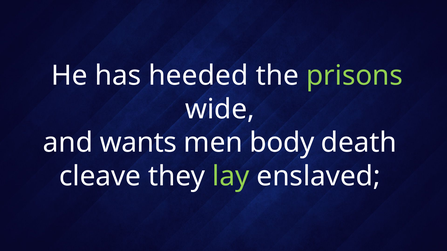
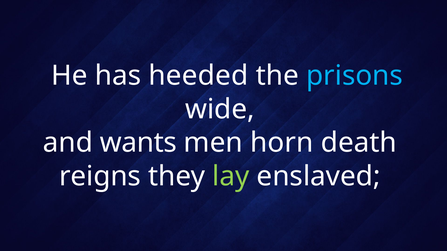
prisons colour: light green -> light blue (355, 76)
body: body -> horn (282, 143)
cleave: cleave -> reigns (100, 176)
